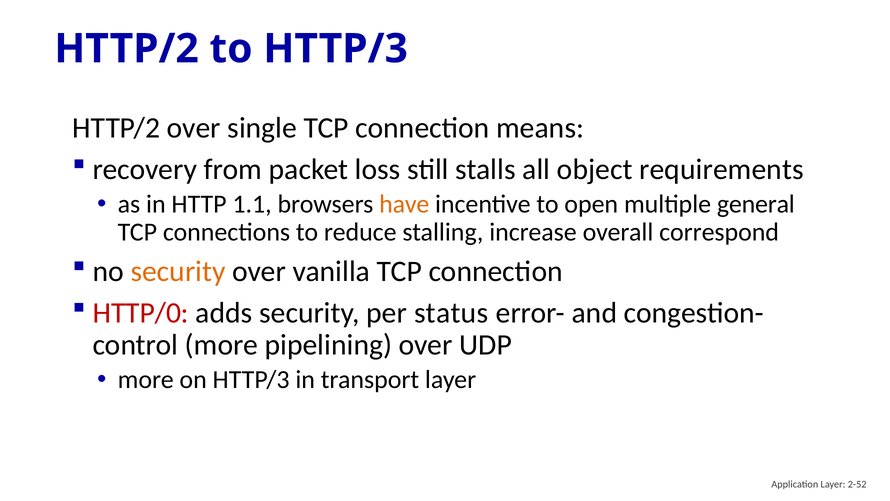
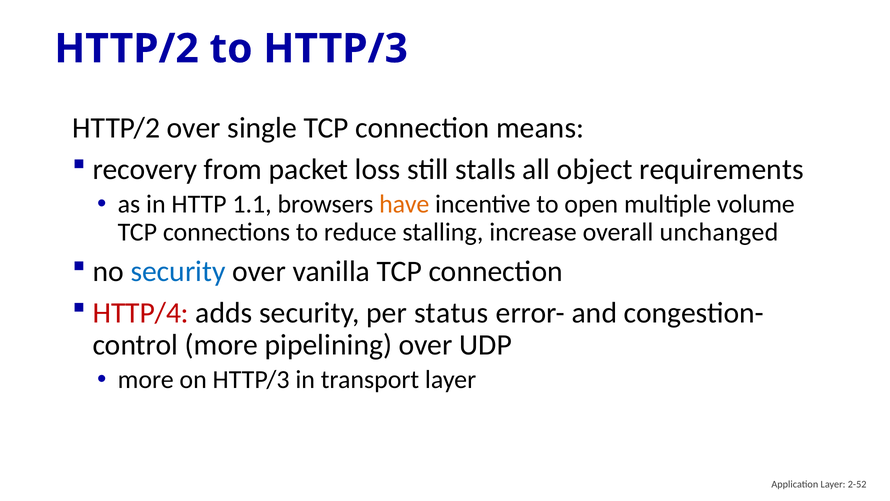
general: general -> volume (756, 204)
correspond: correspond -> unchanged (719, 232)
security colour: orange -> blue (178, 271)
HTTP/0: HTTP/0 -> HTTP/4 (141, 313)
